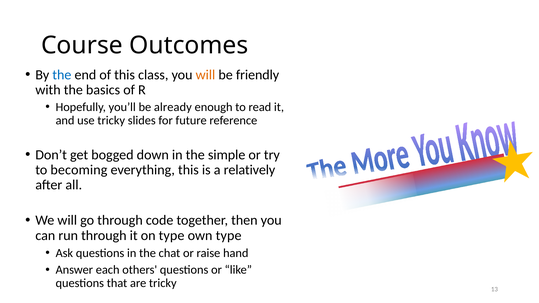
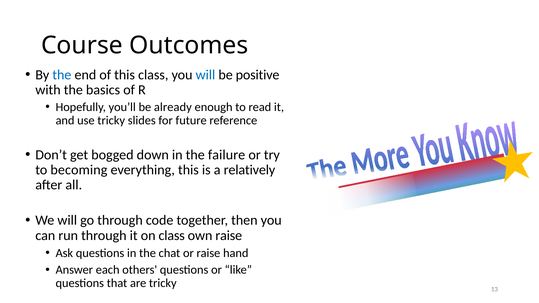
will colour: orange -> blue (205, 75)
friendly: friendly -> positive (258, 75)
simple: simple -> failure (227, 155)
on type: type -> class (172, 236)
own type: type -> raise (229, 236)
